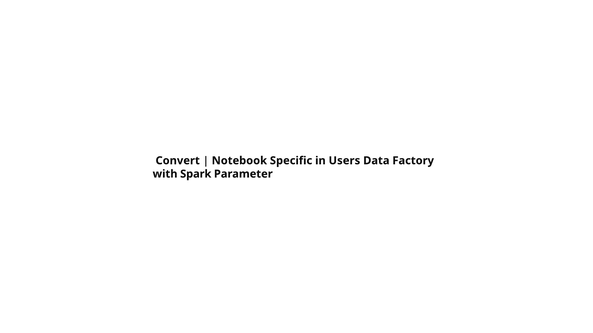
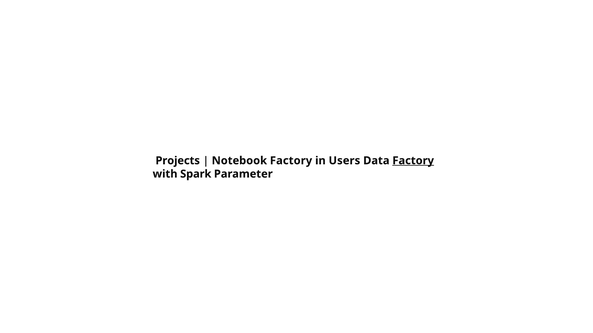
Convert: Convert -> Projects (178, 161)
Notebook Specific: Specific -> Factory (291, 161)
Factory underline: none -> present (413, 161)
